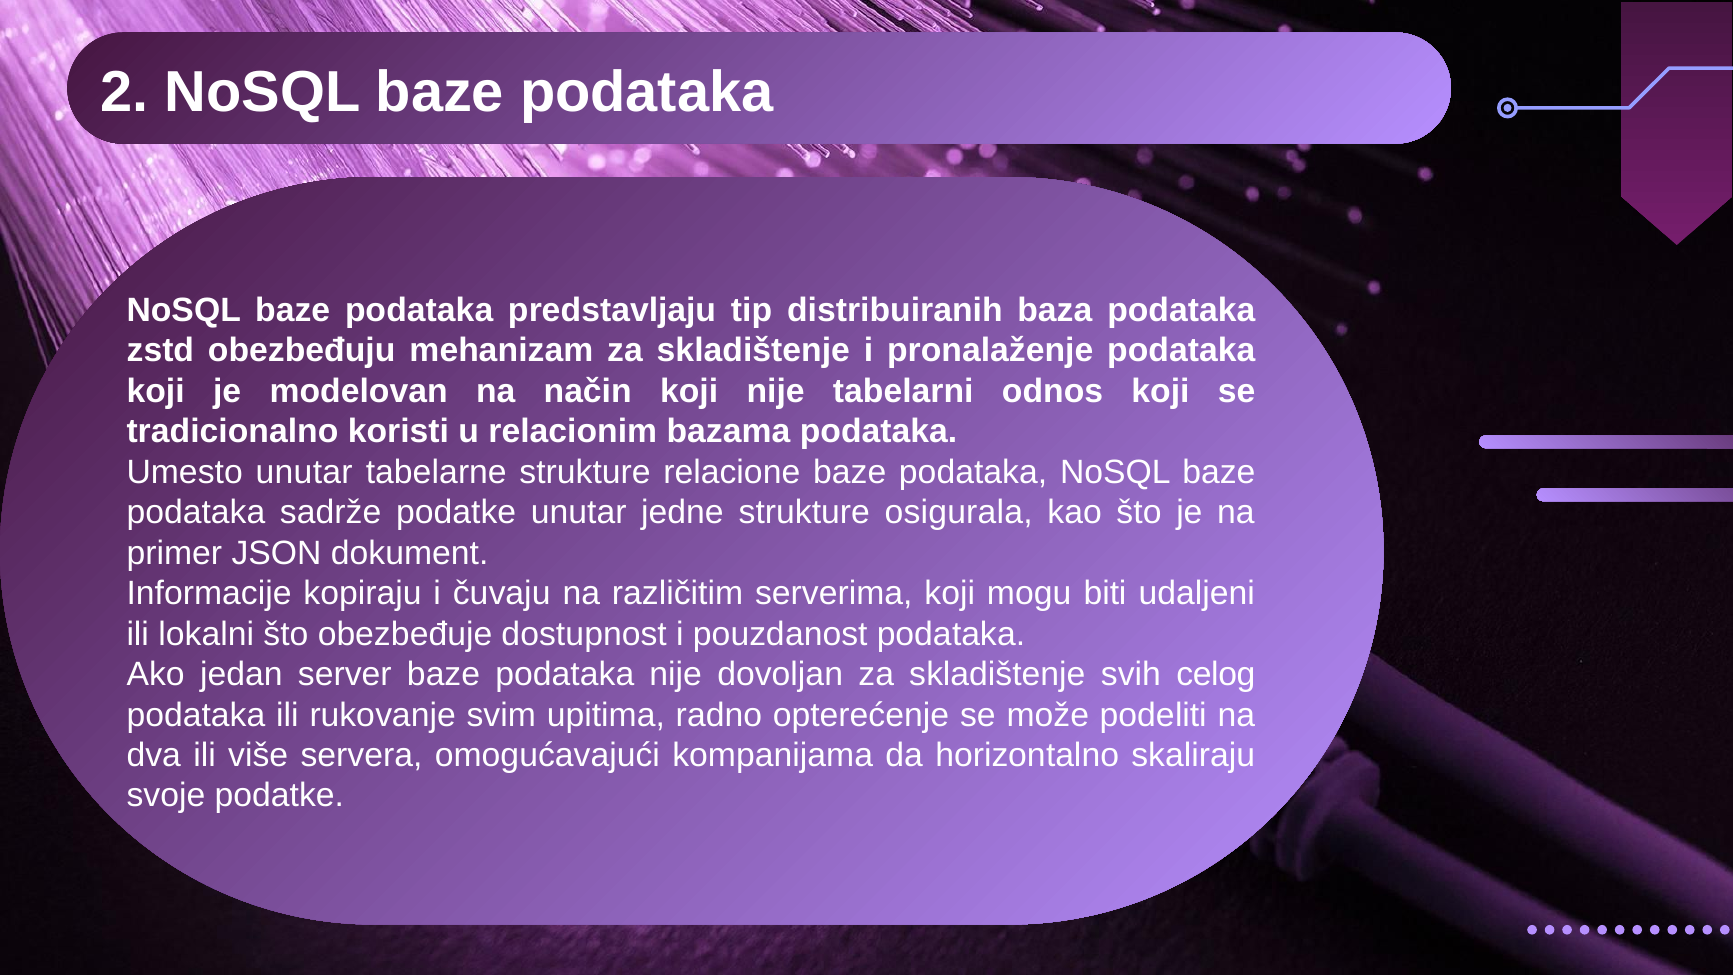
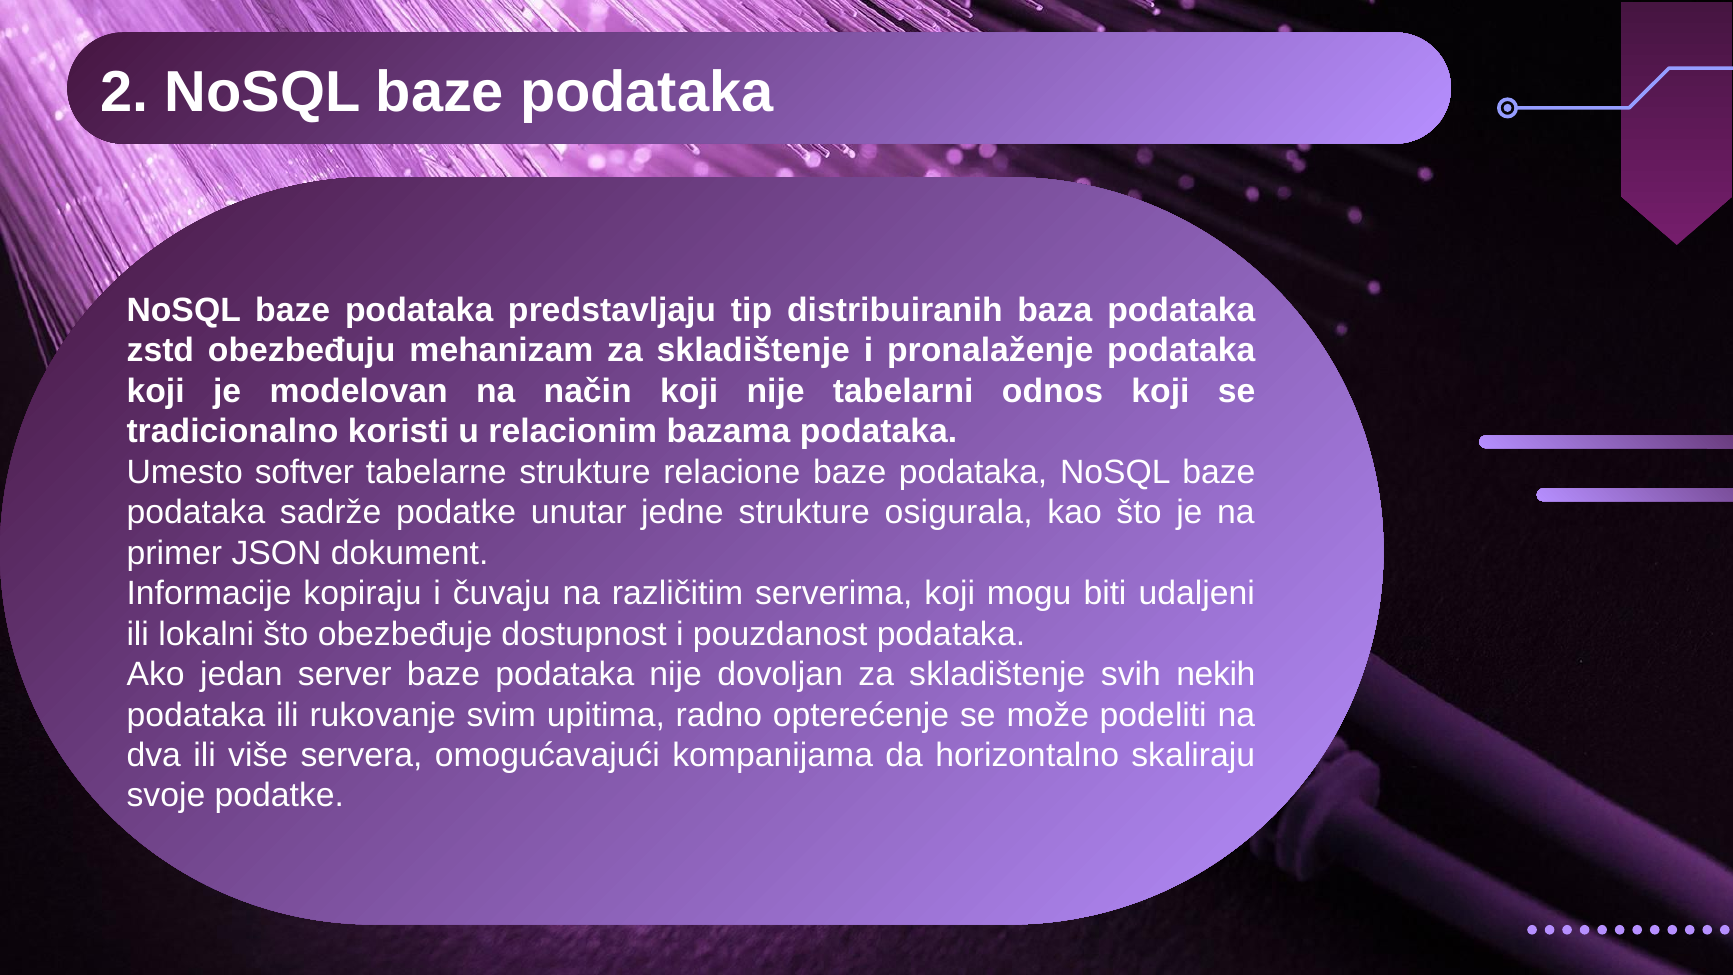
Umesto unutar: unutar -> softver (304, 472)
celog: celog -> nekih (1216, 674)
